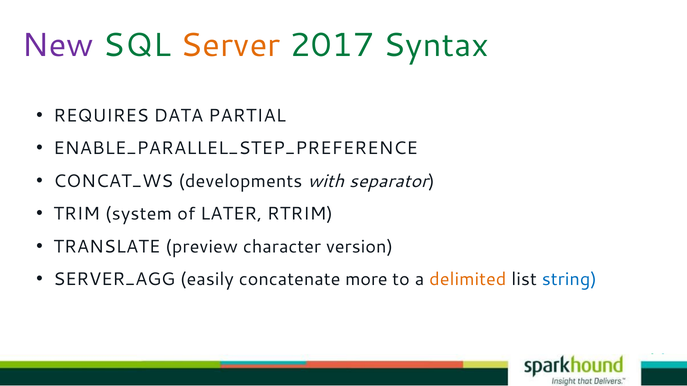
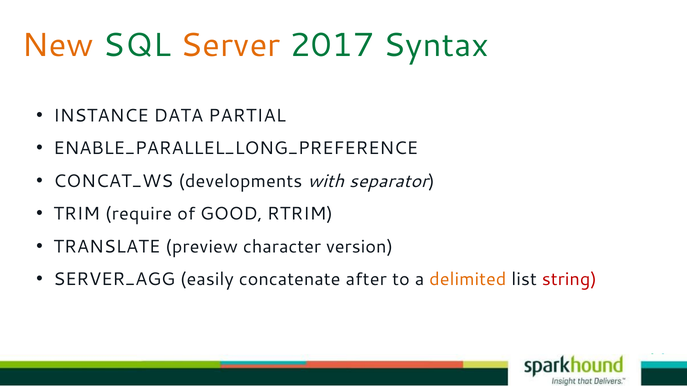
New colour: purple -> orange (58, 45)
REQUIRES: REQUIRES -> INSTANCE (101, 116)
ENABLE_PARALLEL_STEP_PREFERENCE: ENABLE_PARALLEL_STEP_PREFERENCE -> ENABLE_PARALLEL_LONG_PREFERENCE (236, 149)
system: system -> require (139, 214)
LATER: LATER -> GOOD (231, 214)
more: more -> after (366, 280)
string colour: blue -> red (569, 280)
